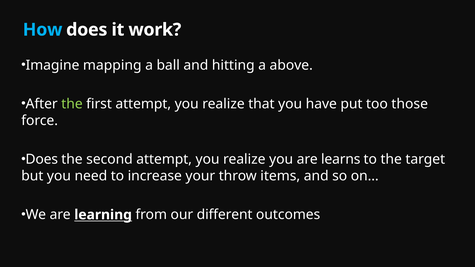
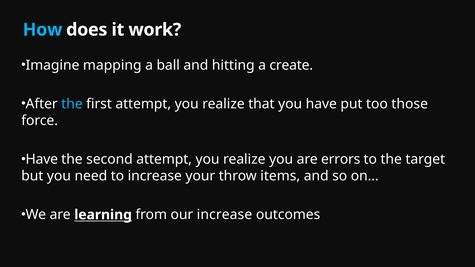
above: above -> create (291, 65)
the colour: light green -> light blue (72, 104)
Does: Does -> Have (42, 159)
learns: learns -> errors (341, 159)
our different: different -> increase (224, 215)
